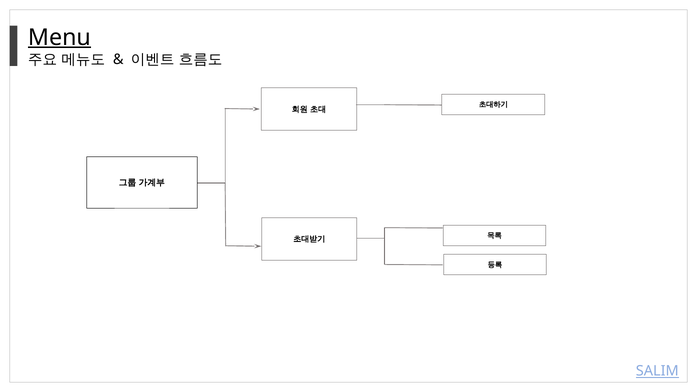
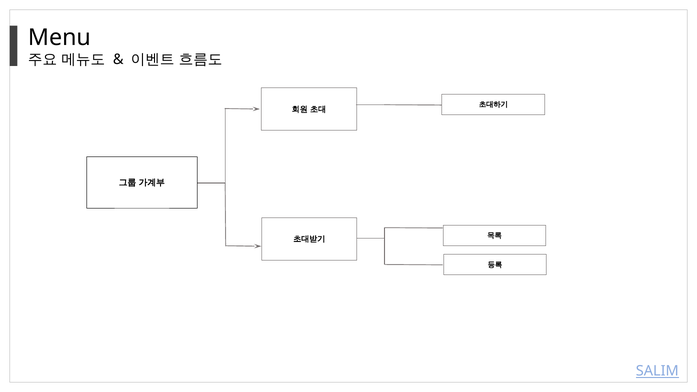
Menu underline: present -> none (59, 37)
